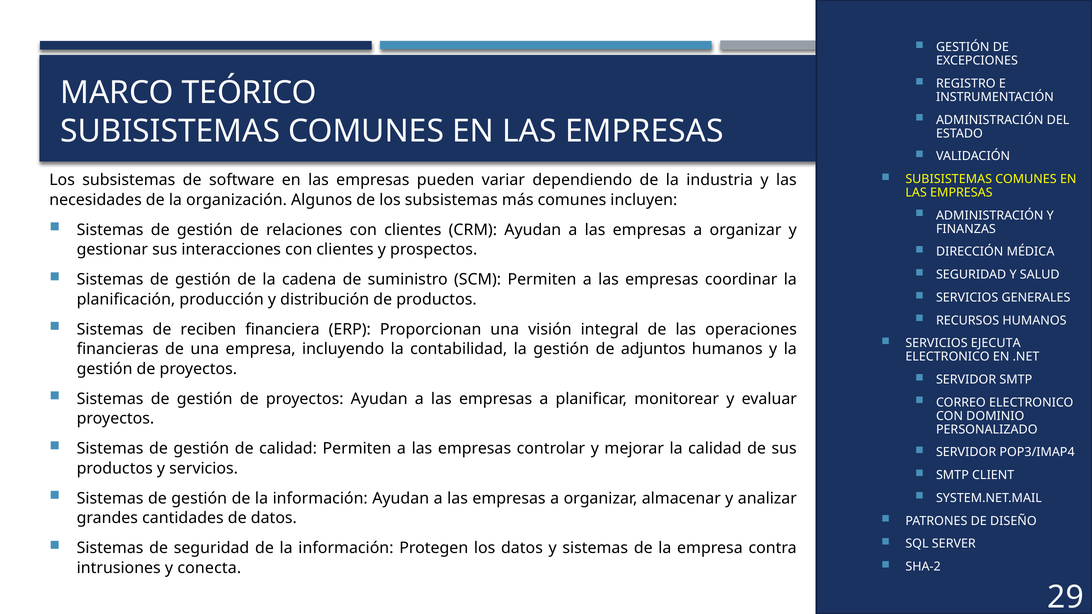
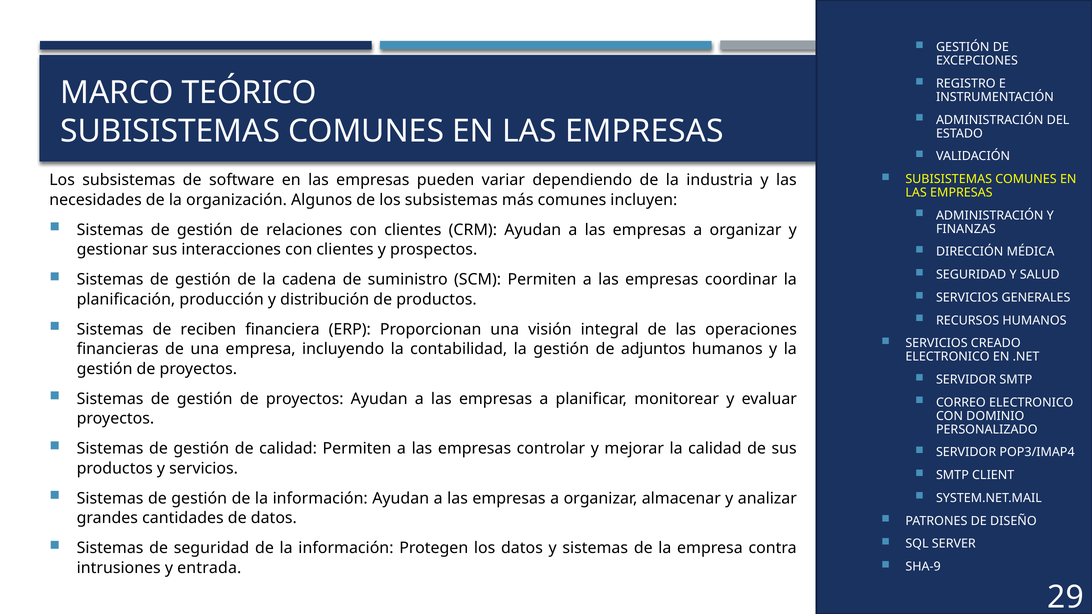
EJECUTA: EJECUTA -> CREADO (996, 343)
SHA-2: SHA-2 -> SHA-9 (923, 567)
conecta: conecta -> entrada (209, 568)
